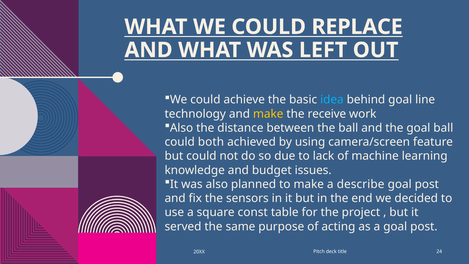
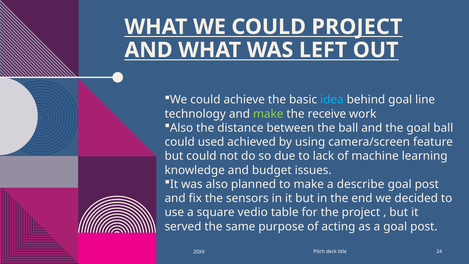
COULD REPLACE: REPLACE -> PROJECT (357, 27)
make colour: yellow -> light green (268, 114)
both: both -> used (211, 142)
const: const -> vedio (253, 212)
